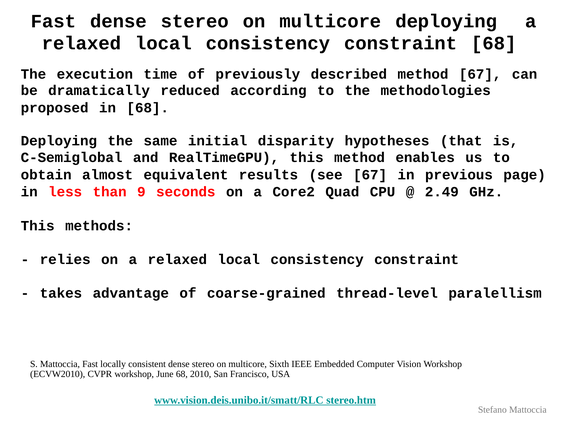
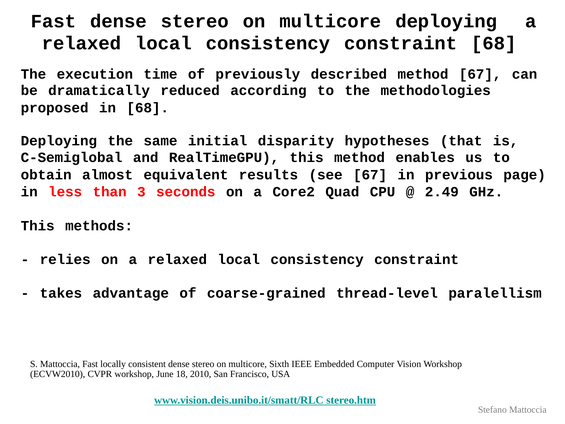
9: 9 -> 3 (141, 192)
June 68: 68 -> 18 (182, 374)
